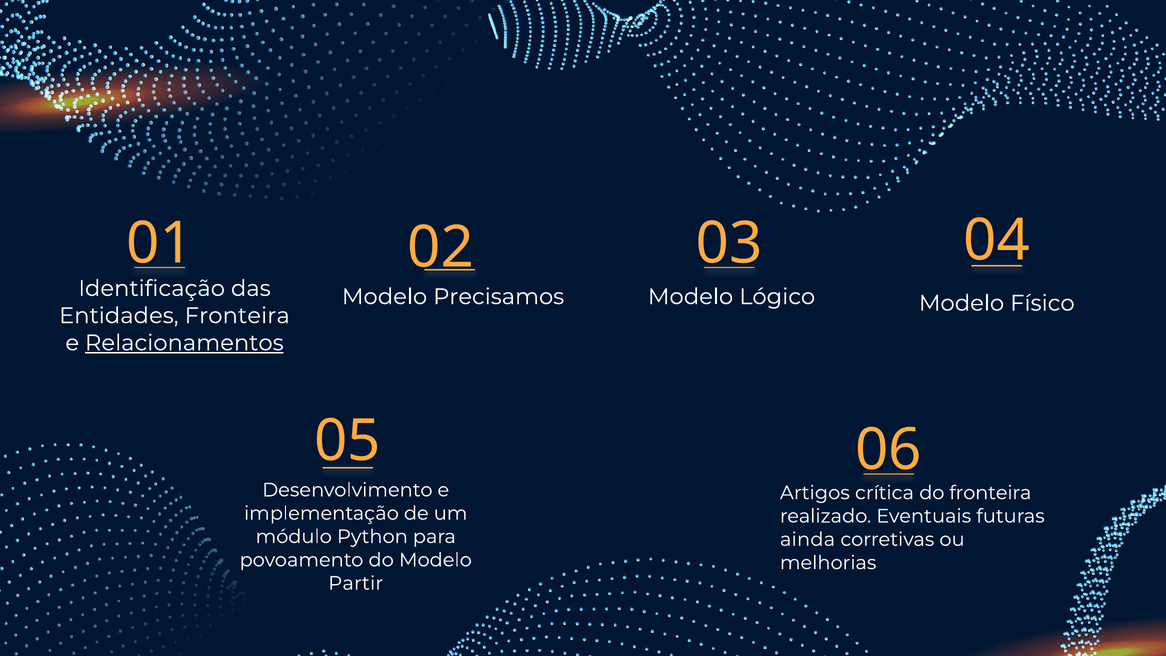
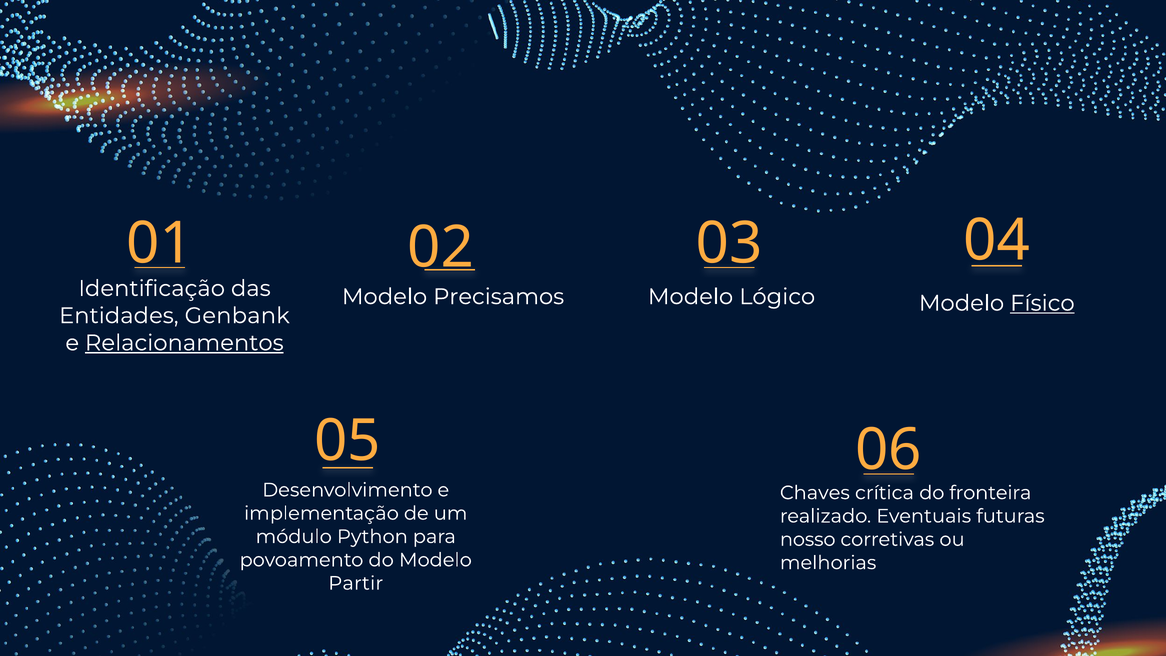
Físico underline: none -> present (1042, 303)
Entidades Fronteira: Fronteira -> Genbank (237, 316)
Artigos: Artigos -> Chaves (815, 493)
ainda: ainda -> nosso (808, 539)
